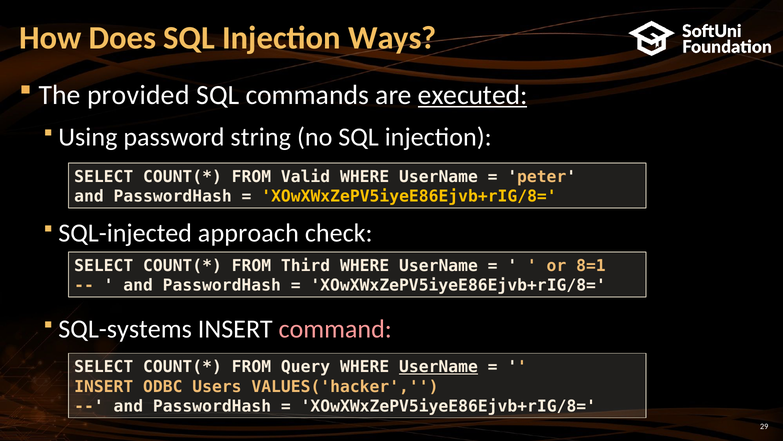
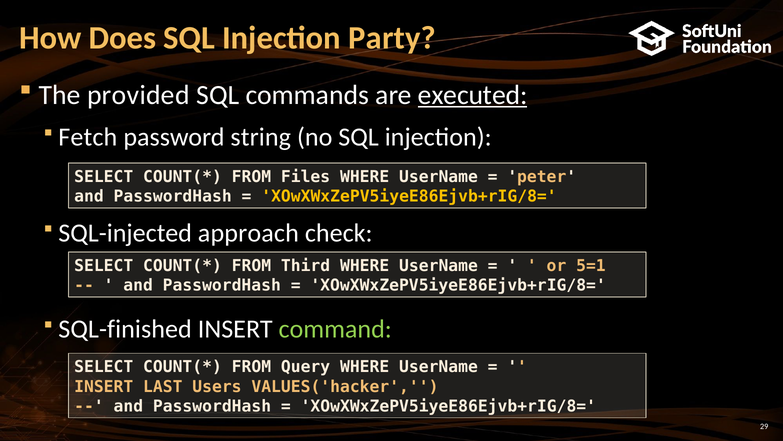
Ways: Ways -> Party (392, 38)
Using: Using -> Fetch (88, 137)
Valid: Valid -> Files (306, 177)
8=1: 8=1 -> 5=1 (591, 266)
SQL-systems: SQL-systems -> SQL-finished (125, 329)
command colour: pink -> light green (335, 329)
UserName underline: present -> none (438, 367)
ODBC: ODBC -> LAST (163, 386)
